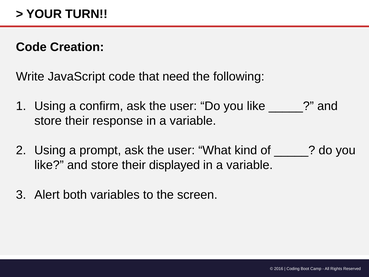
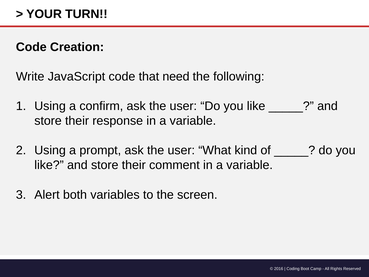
displayed: displayed -> comment (174, 165)
